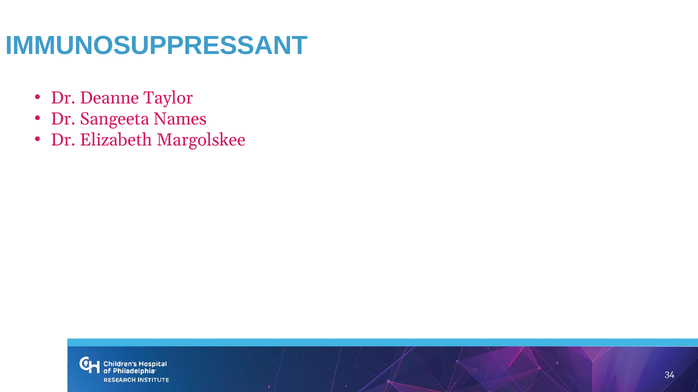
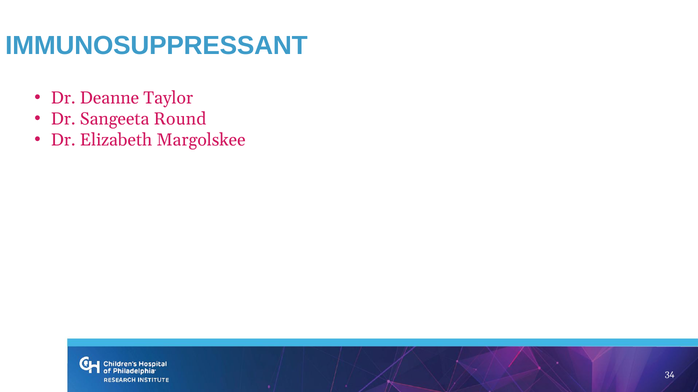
Names: Names -> Round (180, 119)
